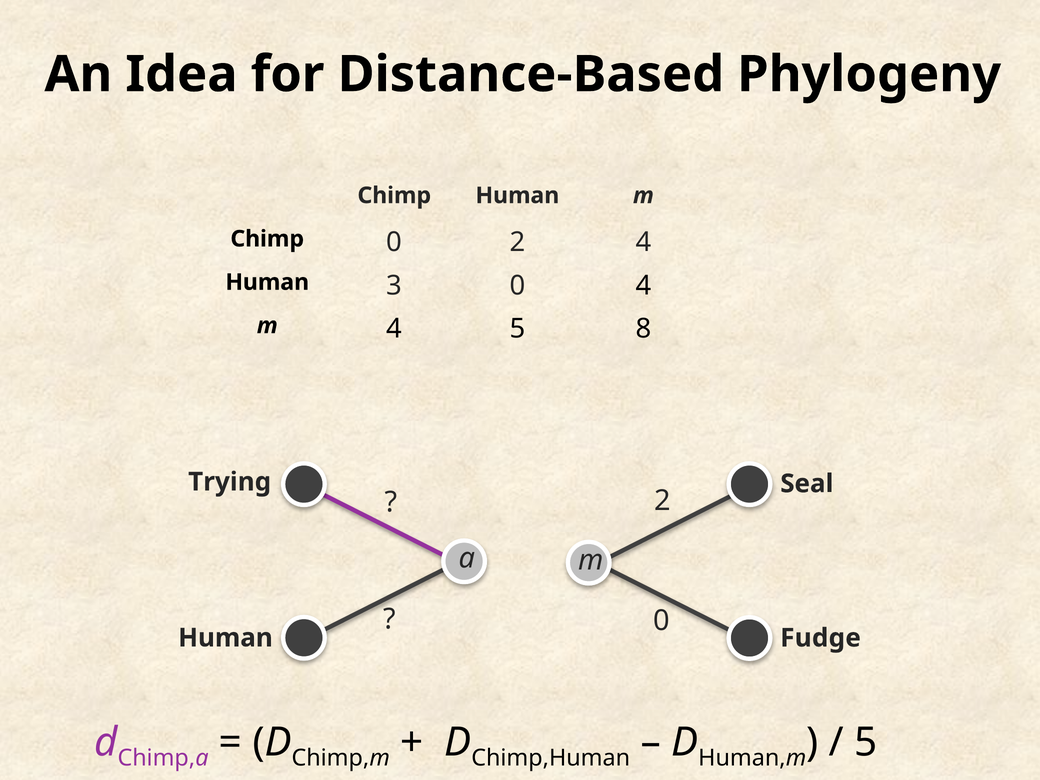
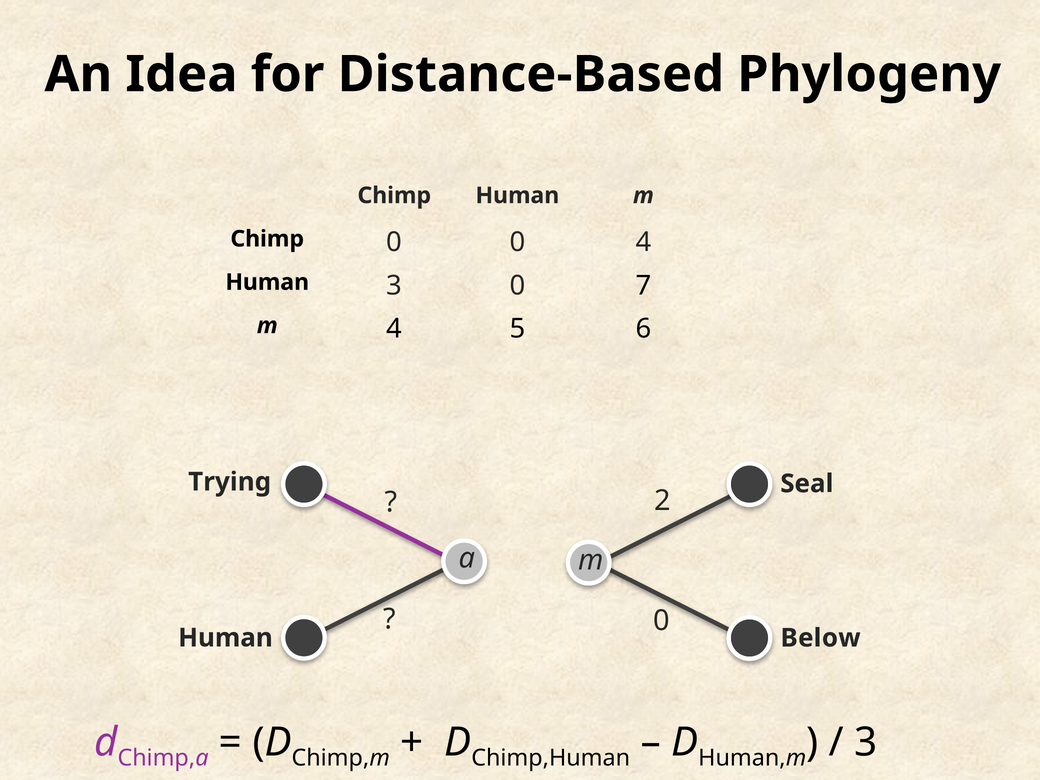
0 2: 2 -> 0 (517, 242)
0 4: 4 -> 7 (643, 285)
8: 8 -> 6 (643, 329)
Fudge: Fudge -> Below (821, 638)
5: 5 -> 3 (866, 742)
